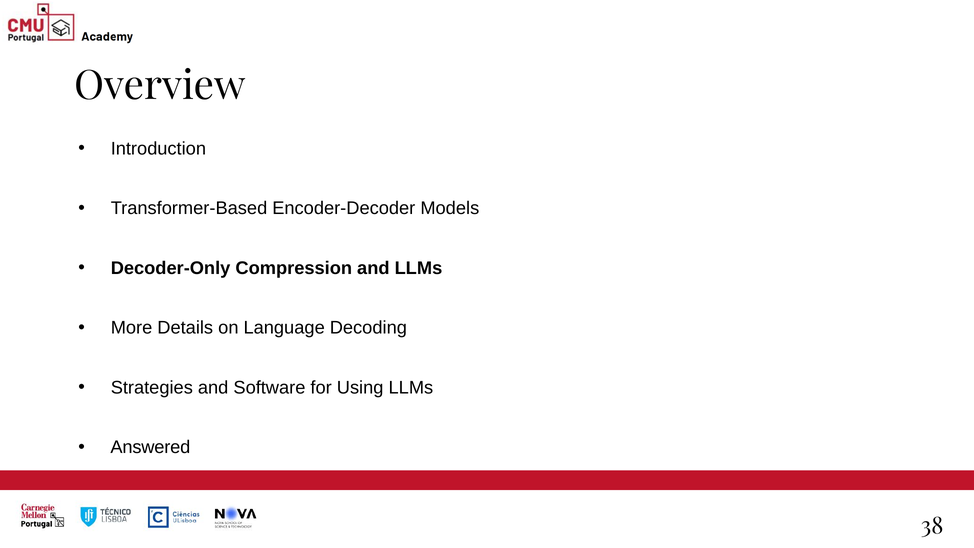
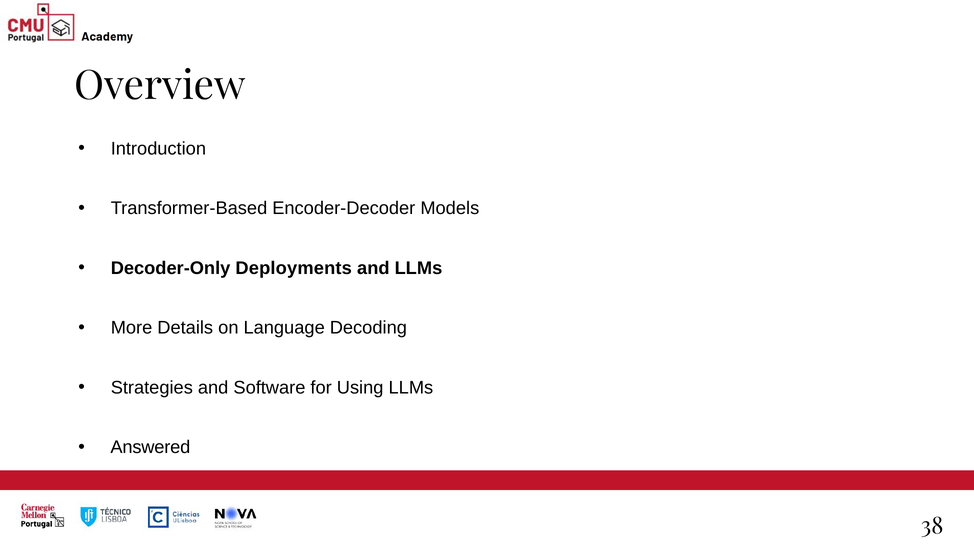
Compression: Compression -> Deployments (294, 268)
